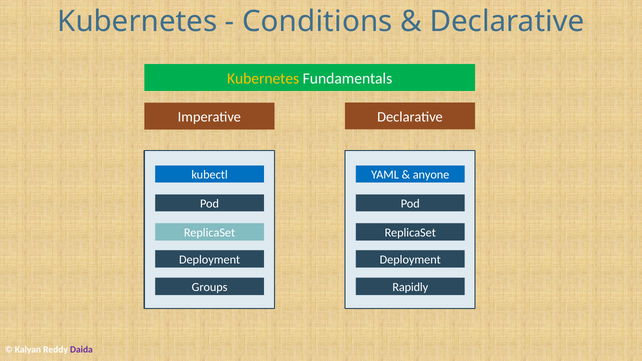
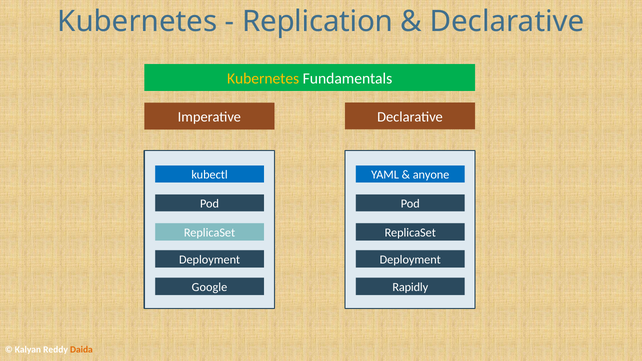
Conditions: Conditions -> Replication (318, 22)
Groups: Groups -> Google (210, 287)
Daida colour: purple -> orange (81, 350)
